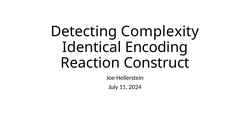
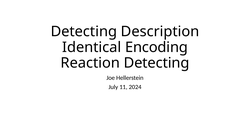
Complexity: Complexity -> Description (160, 32)
Reaction Construct: Construct -> Detecting (157, 63)
